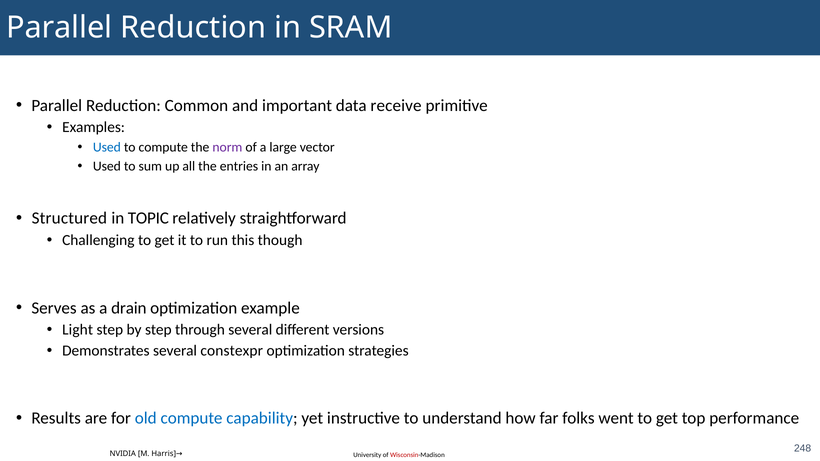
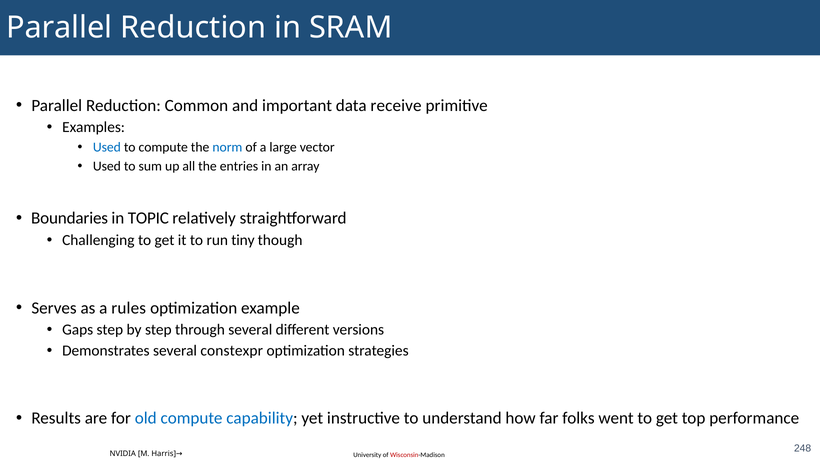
norm colour: purple -> blue (227, 147)
Structured: Structured -> Boundaries (70, 218)
this: this -> tiny (243, 240)
drain: drain -> rules (129, 308)
Light: Light -> Gaps (78, 330)
